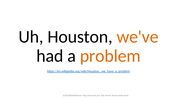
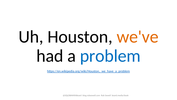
problem colour: orange -> blue (110, 56)
